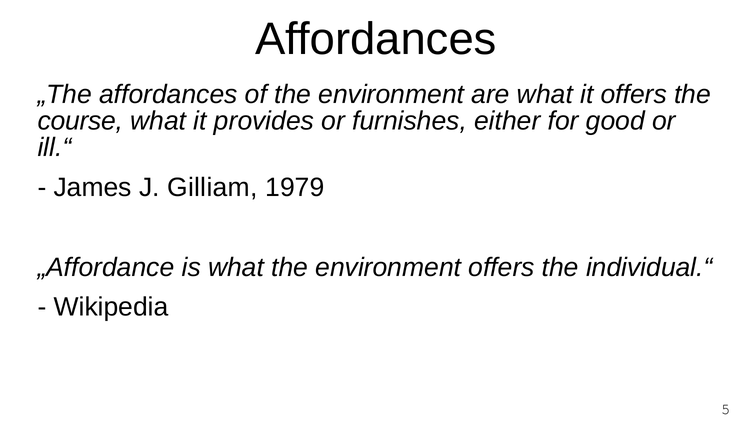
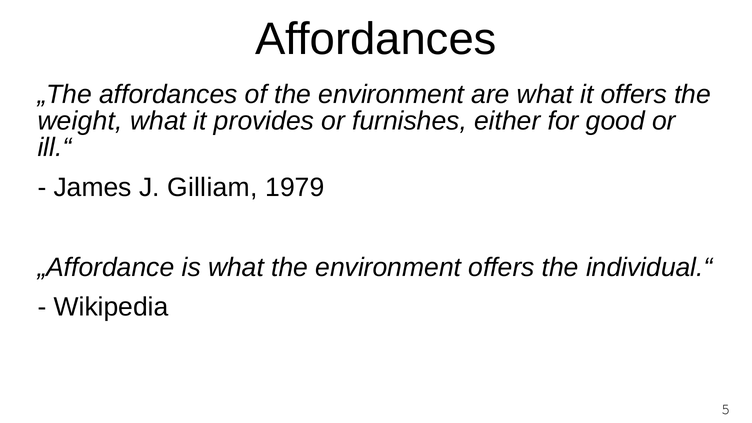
course: course -> weight (80, 121)
